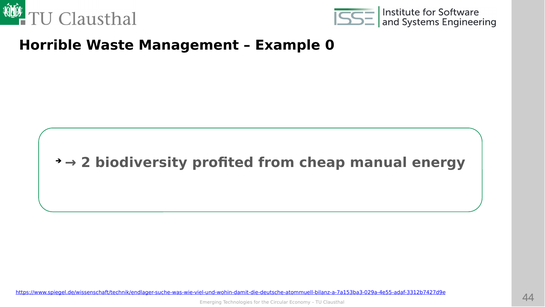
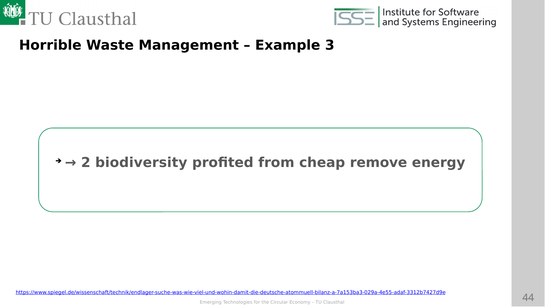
0: 0 -> 3 (330, 45)
manual: manual -> remove (379, 162)
